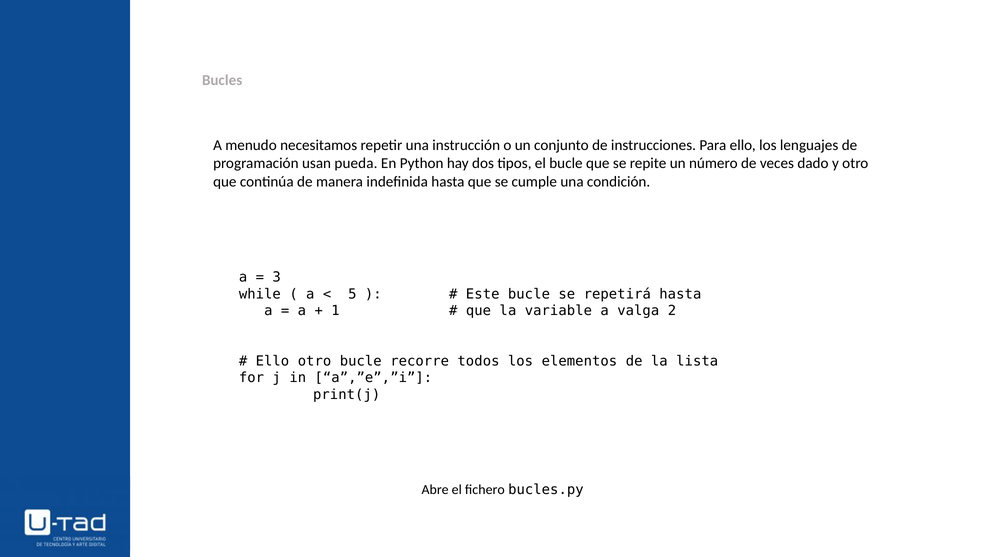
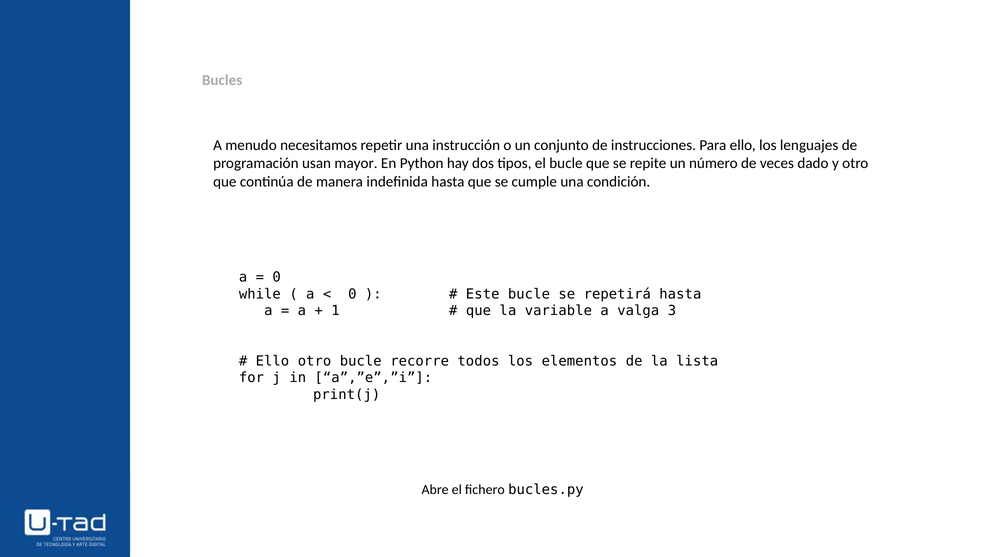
pueda: pueda -> mayor (356, 163)
3: 3 -> 0 (277, 277)
5: 5 -> 0 (352, 294)
2: 2 -> 3 (672, 310)
